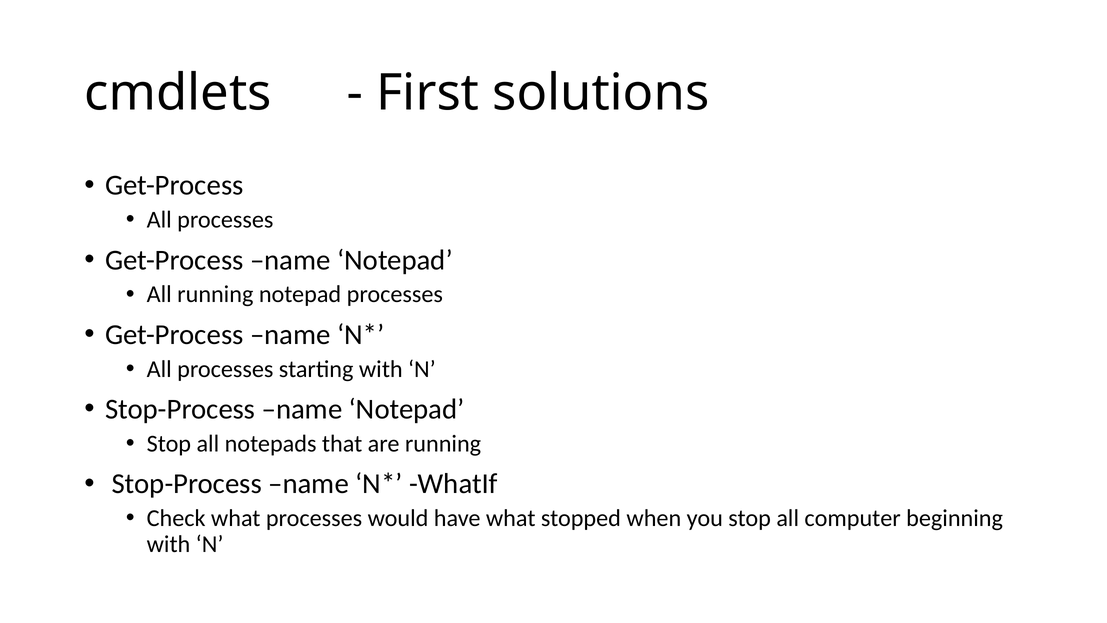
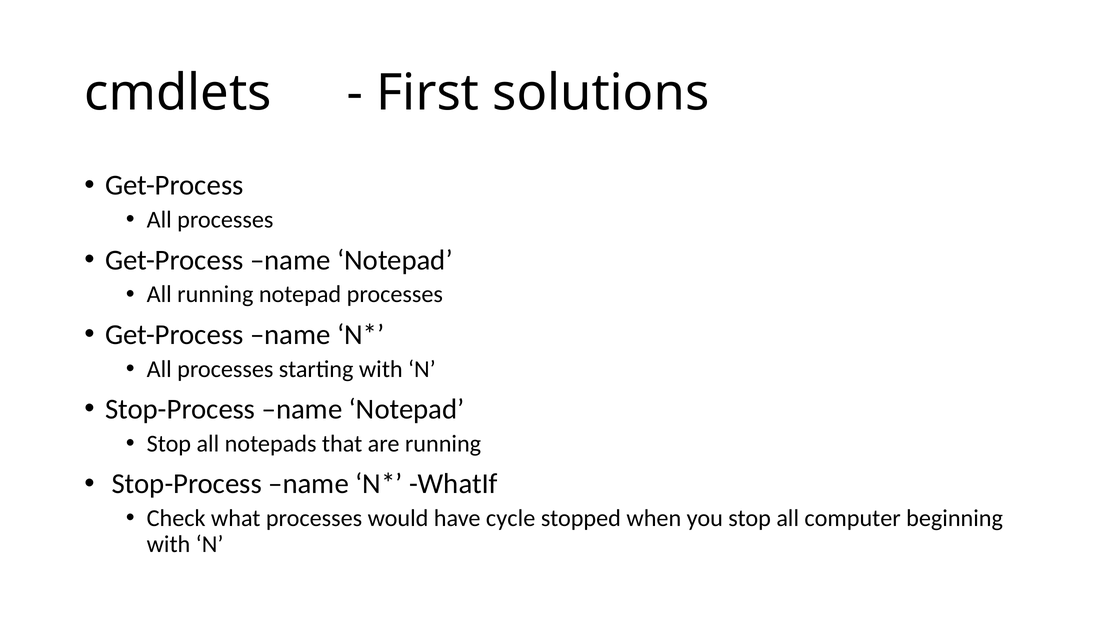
have what: what -> cycle (511, 518)
